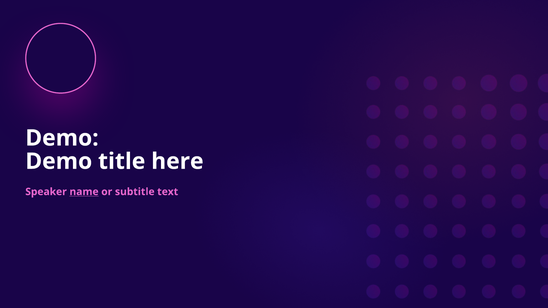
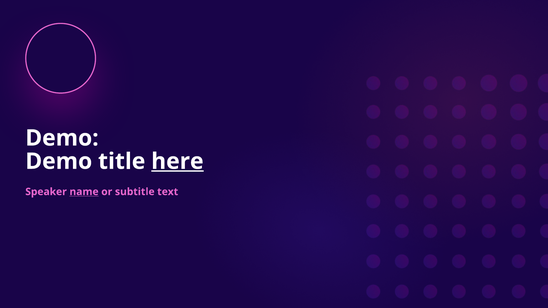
here underline: none -> present (177, 161)
